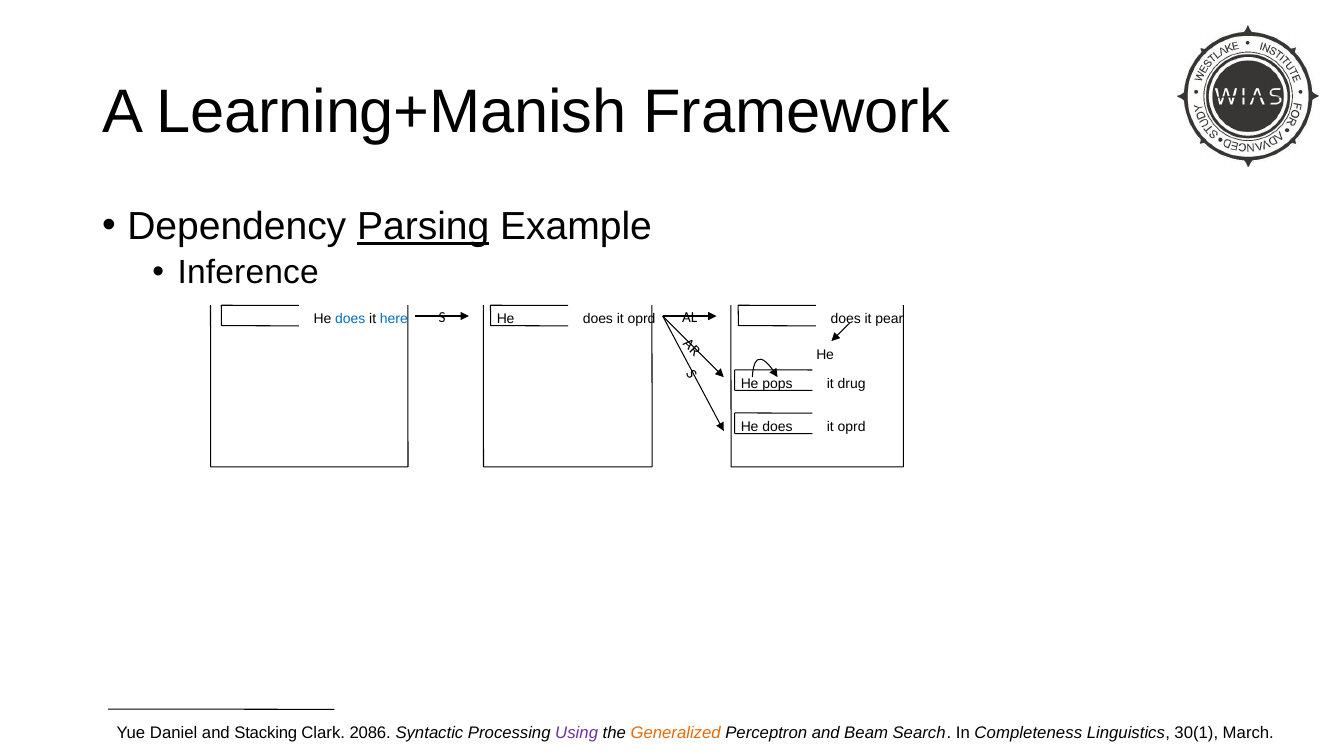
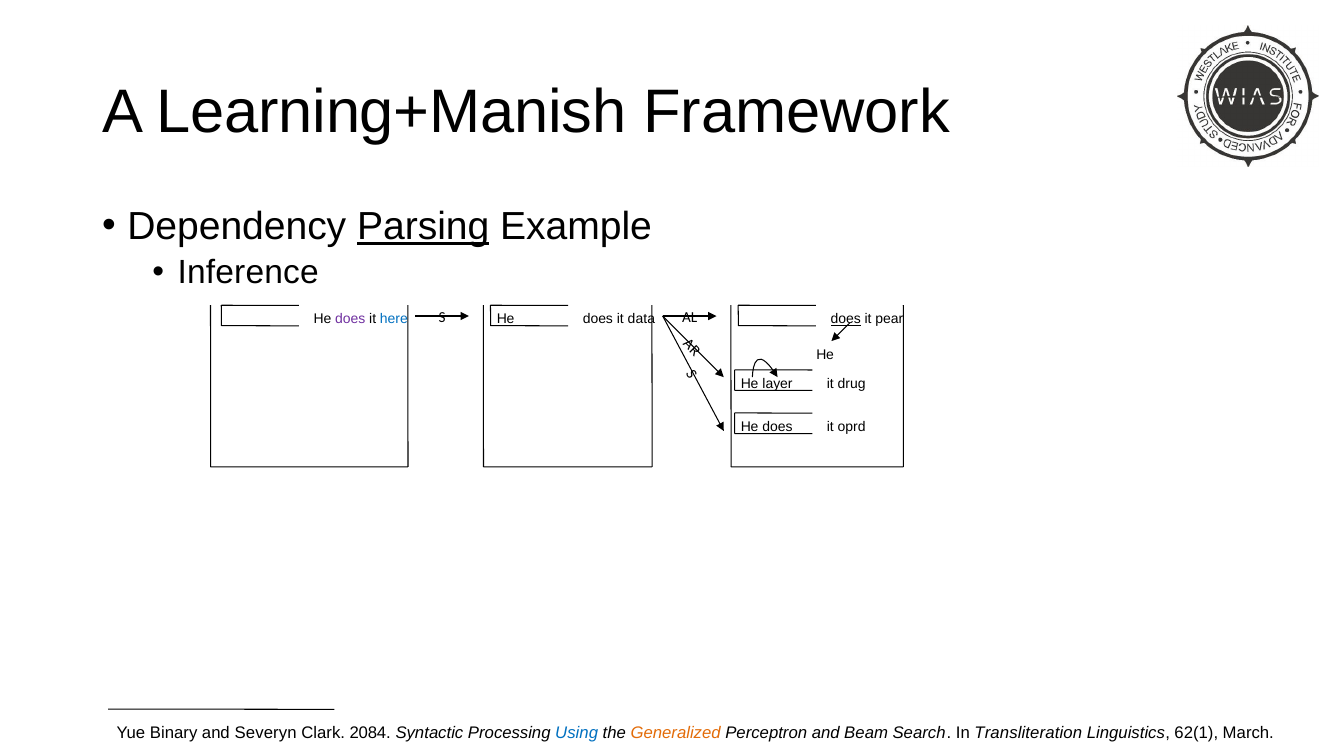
does underline: none -> present (846, 319)
does colour: blue -> purple (350, 319)
does it oprd: oprd -> data (641, 319)
pops: pops -> layer (778, 383)
Daniel: Daniel -> Binary (174, 732)
Stacking: Stacking -> Severyn (266, 732)
2086: 2086 -> 2084 (370, 732)
Using colour: purple -> blue (577, 732)
Completeness: Completeness -> Transliteration (1028, 732)
30(1: 30(1 -> 62(1 (1196, 732)
